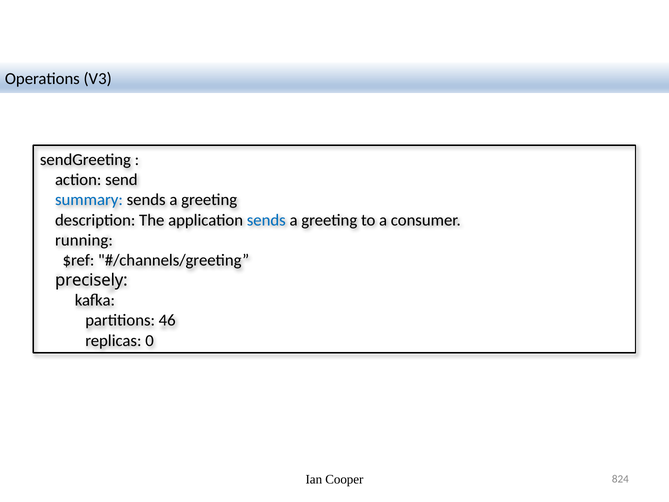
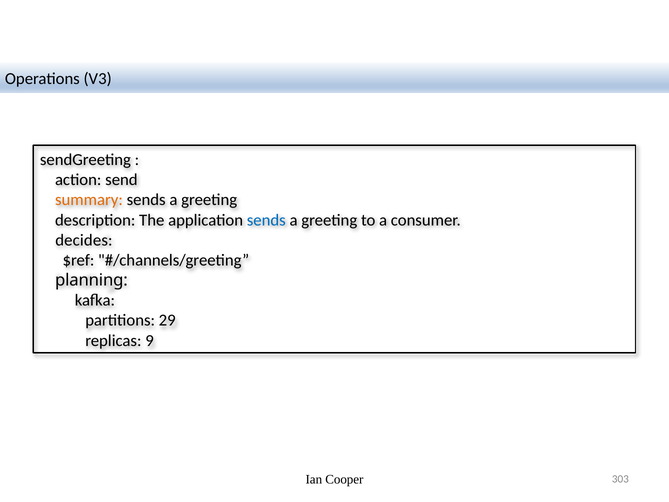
summary colour: blue -> orange (89, 200)
running: running -> decides (84, 240)
precisely: precisely -> planning (91, 280)
46: 46 -> 29 (167, 320)
0: 0 -> 9 (150, 340)
824: 824 -> 303 (620, 479)
